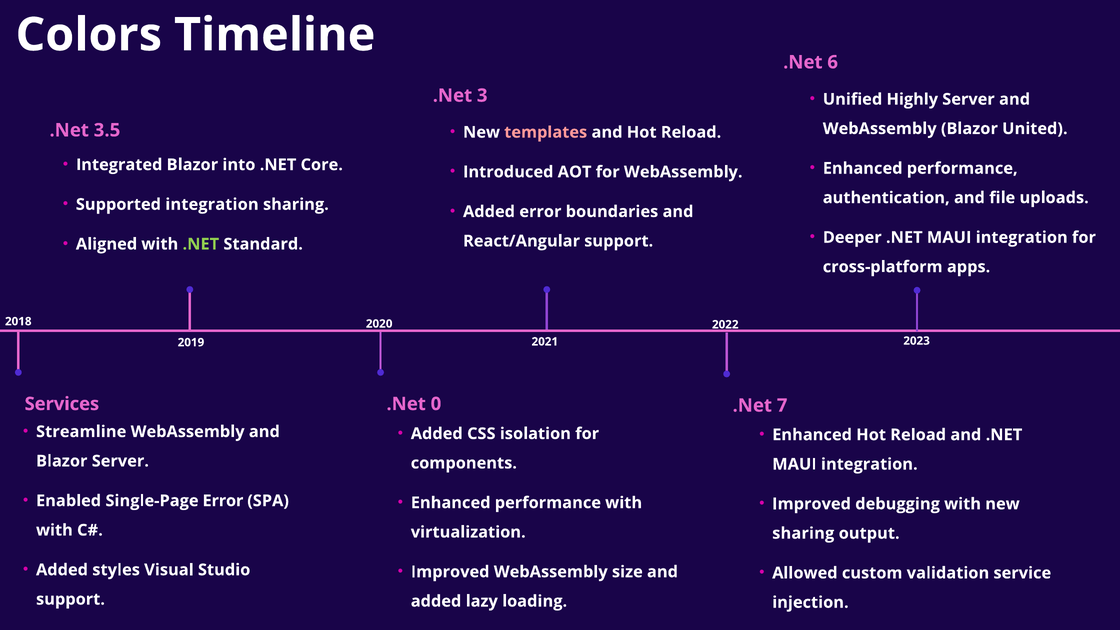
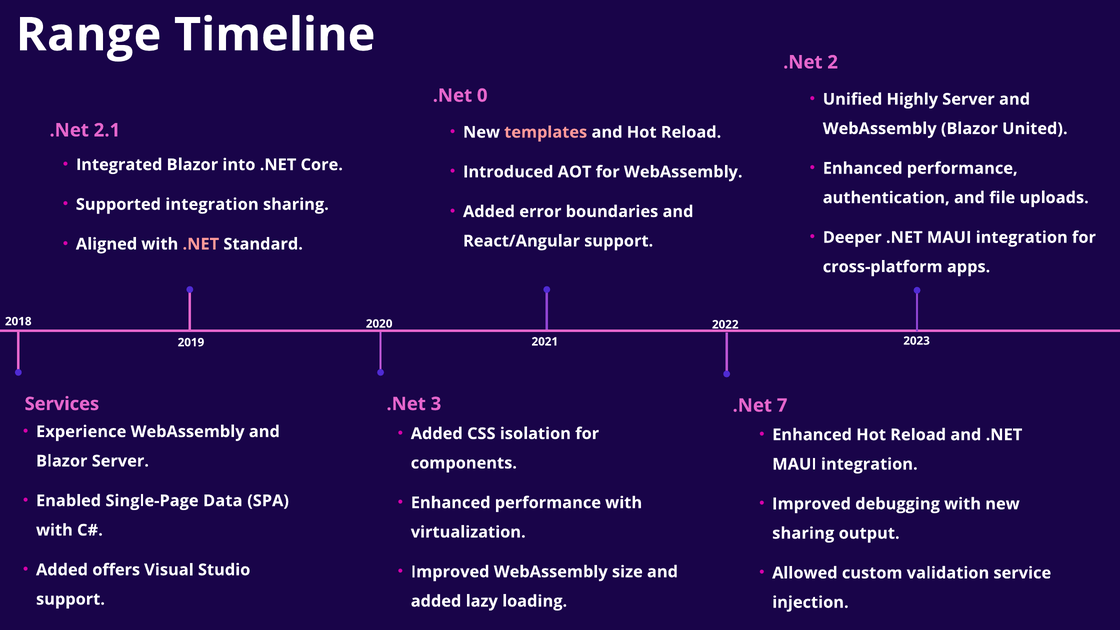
Colors: Colors -> Range (89, 35)
6: 6 -> 2 (833, 62)
3: 3 -> 0 (482, 96)
3.5: 3.5 -> 2.1 (107, 130)
.NET colour: light green -> pink (201, 244)
0: 0 -> 3 (436, 404)
Streamline: Streamline -> Experience (81, 432)
Single-Page Error: Error -> Data (223, 501)
styles: styles -> offers (116, 570)
